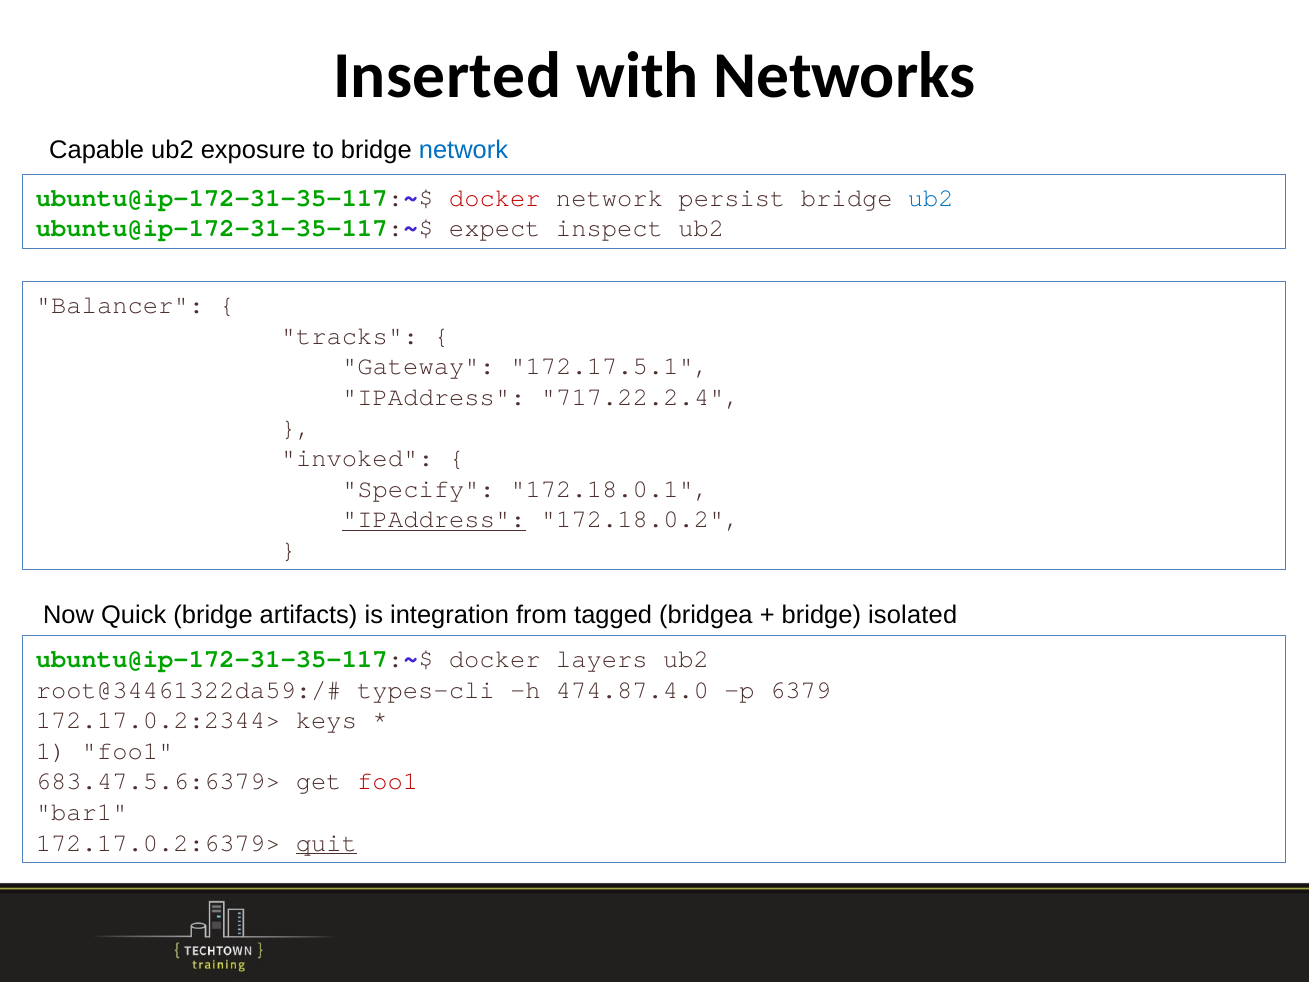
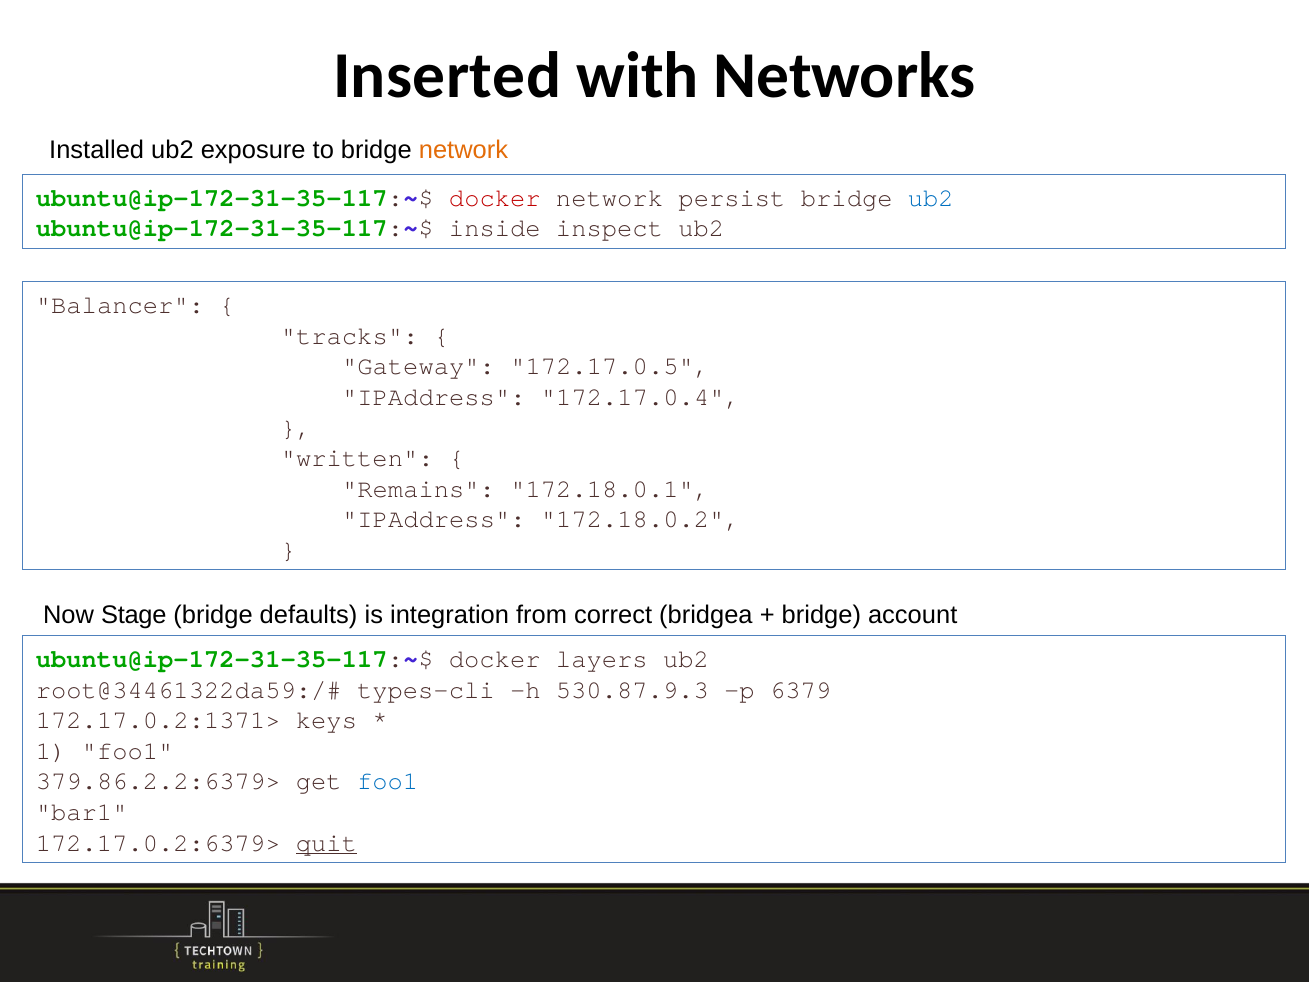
Capable: Capable -> Installed (97, 150)
network colour: blue -> orange (463, 150)
expect: expect -> inside (495, 228)
172.17.5.1: 172.17.5.1 -> 172.17.0.5 (610, 366)
717.22.2.4: 717.22.2.4 -> 172.17.0.4 (640, 397)
invoked: invoked -> written (357, 458)
Specify: Specify -> Remains (419, 489)
IPAddress underline: present -> none (434, 519)
Quick: Quick -> Stage (134, 615)
artifacts: artifacts -> defaults (309, 615)
tagged: tagged -> correct (613, 615)
isolated: isolated -> account (913, 615)
474.87.4.0: 474.87.4.0 -> 530.87.9.3 (632, 690)
172.17.0.2:2344>: 172.17.0.2:2344> -> 172.17.0.2:1371> (158, 720)
683.47.5.6:6379>: 683.47.5.6:6379> -> 379.86.2.2:6379> (158, 781)
foo1 colour: red -> blue (388, 781)
